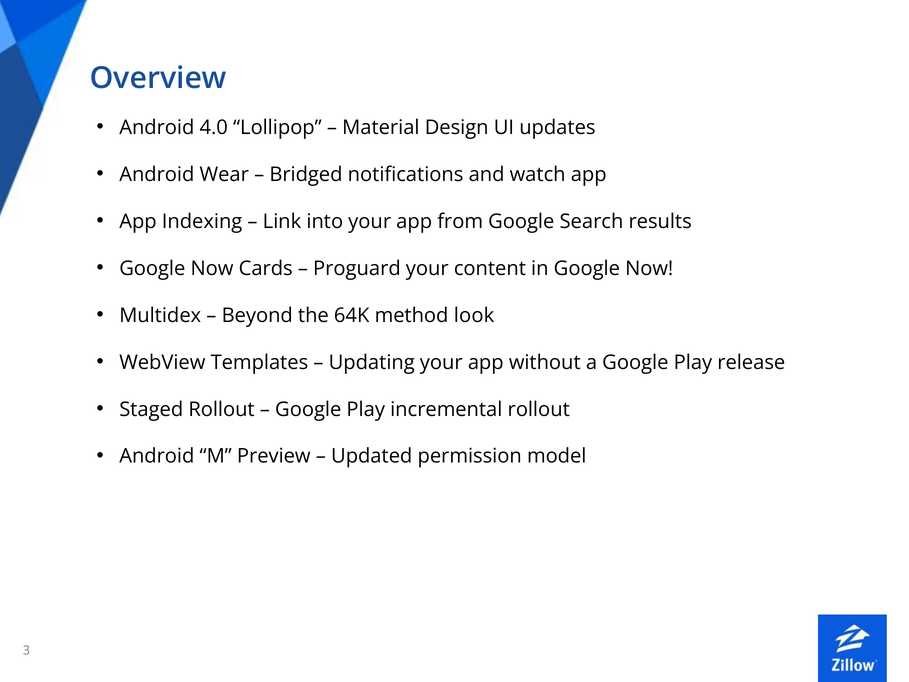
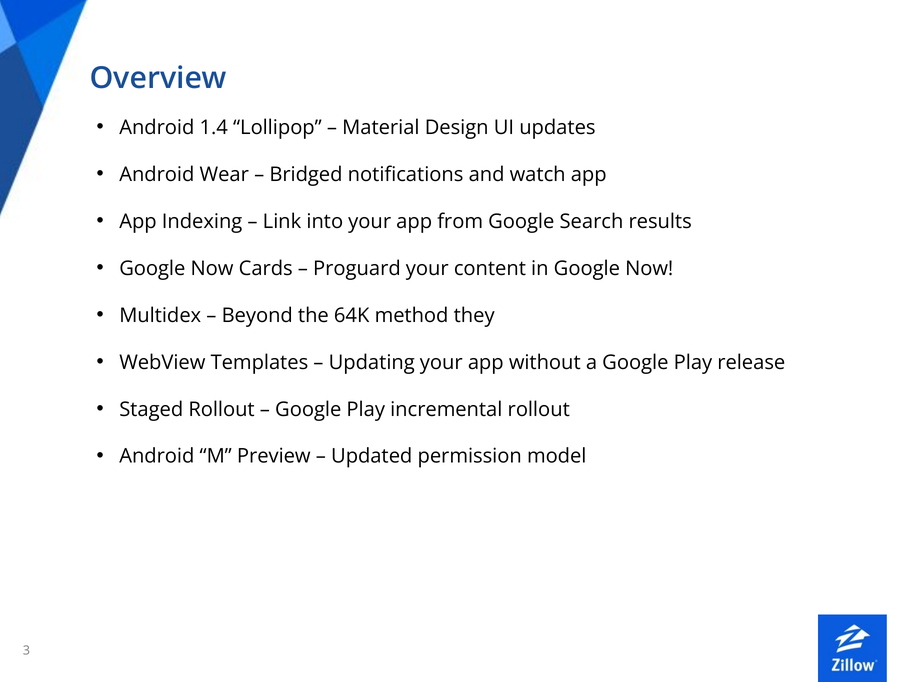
4.0: 4.0 -> 1.4 (214, 127)
look: look -> they (474, 315)
